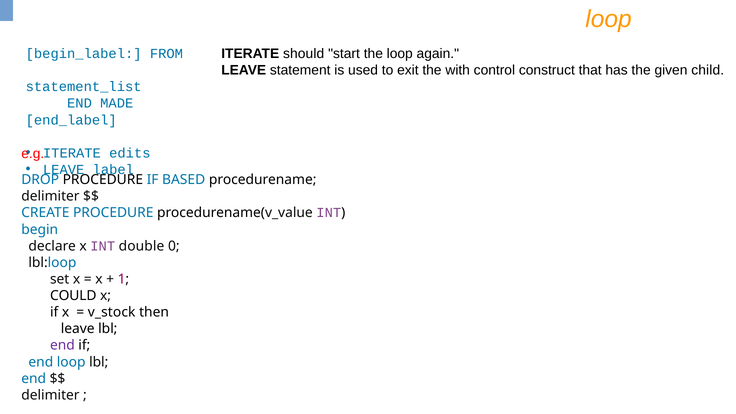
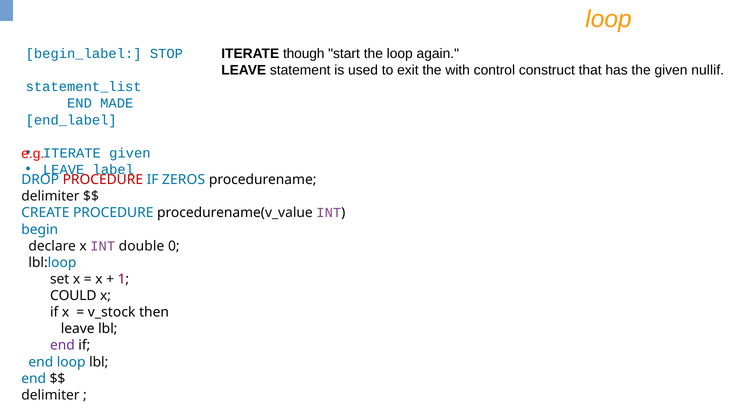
should: should -> though (304, 54)
FROM: FROM -> STOP (166, 54)
child: child -> nullif (708, 70)
ITERATE edits: edits -> given (130, 153)
PROCEDURE colour: black -> red (103, 180)
BASED: BASED -> ZEROS (184, 180)
